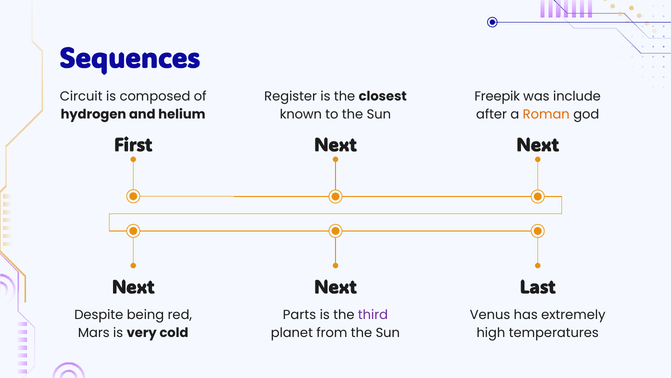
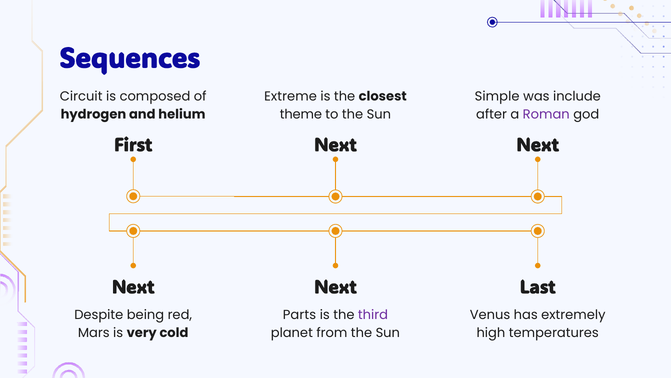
Register: Register -> Extreme (291, 96)
Freepik: Freepik -> Simple (497, 96)
known: known -> theme (301, 114)
Roman colour: orange -> purple (546, 114)
